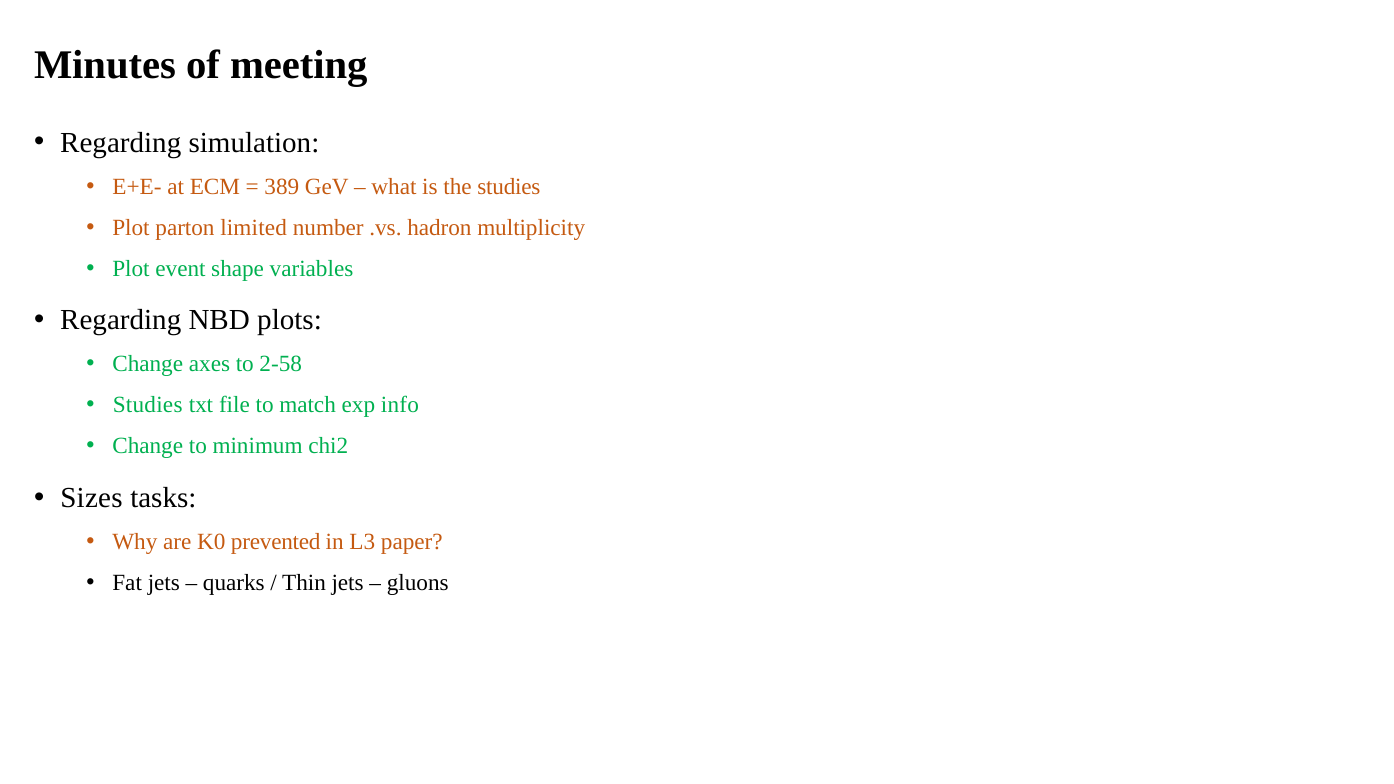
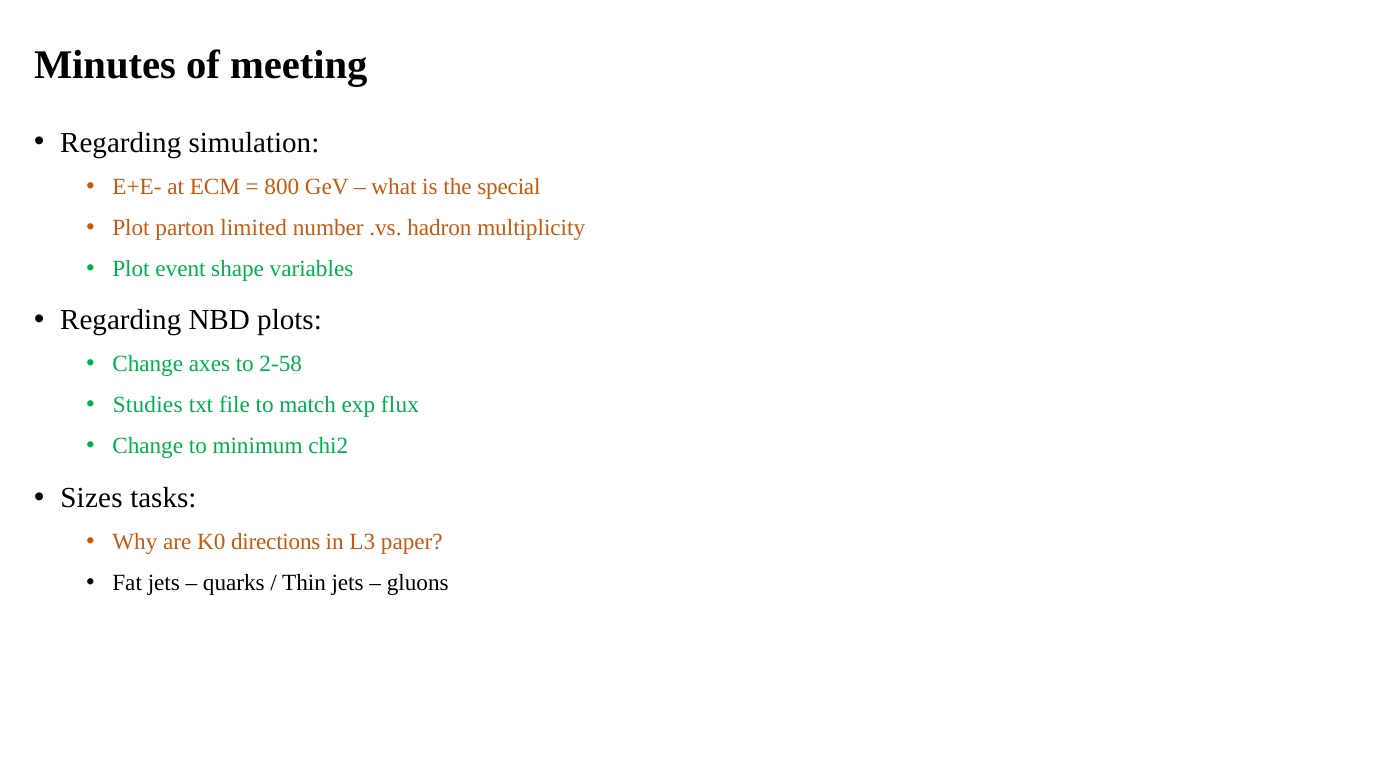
389: 389 -> 800 (282, 187)
the studies: studies -> special (509, 187)
info: info -> flux (400, 405)
prevented: prevented -> directions (276, 542)
